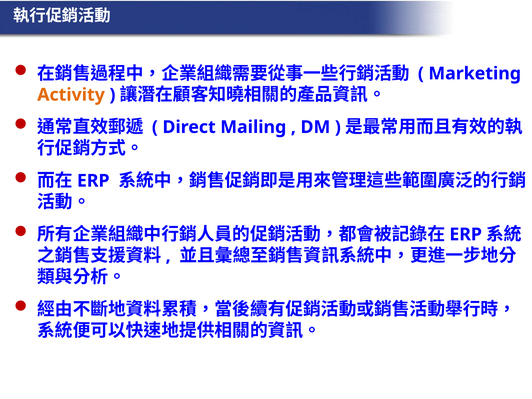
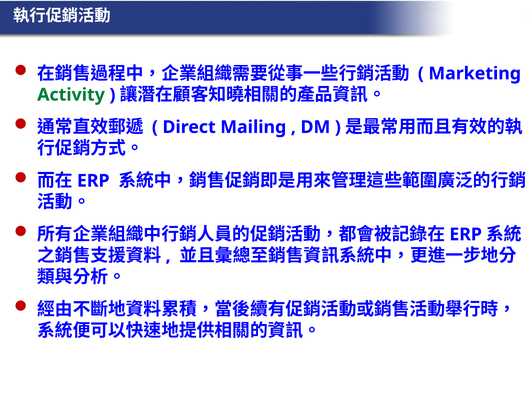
Activity colour: orange -> green (71, 95)
